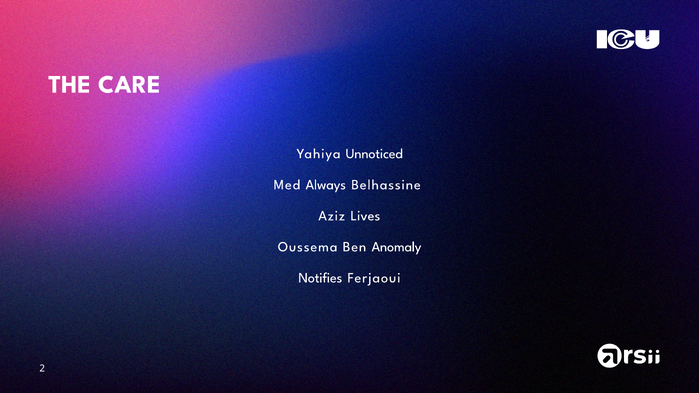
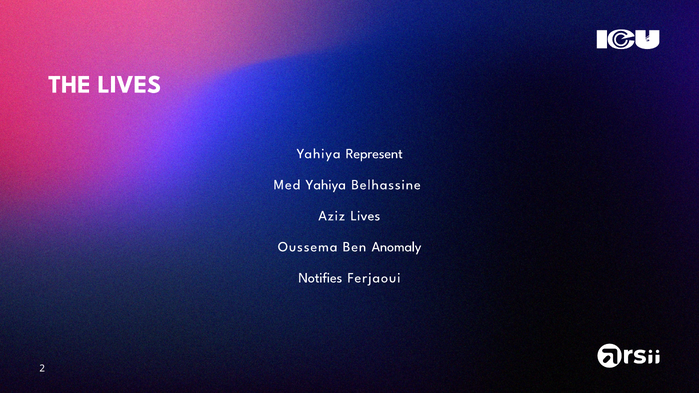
THE CARE: CARE -> LIVES (129, 84)
Unnoticed: Unnoticed -> Represent (374, 154)
Med Always: Always -> Yahiya (326, 185)
